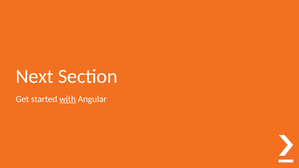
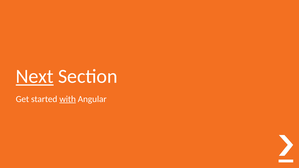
Next underline: none -> present (35, 76)
